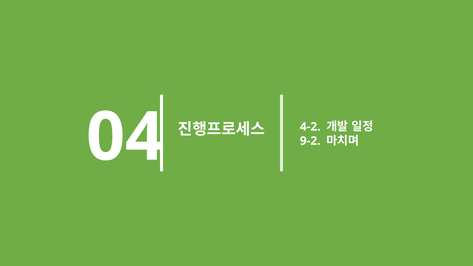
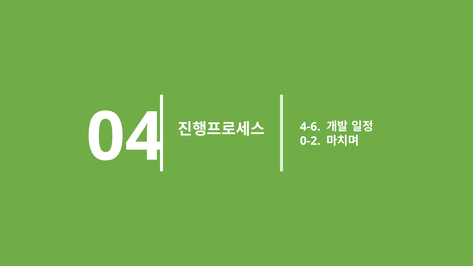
4-2: 4-2 -> 4-6 (310, 127)
9-2: 9-2 -> 0-2 (310, 141)
